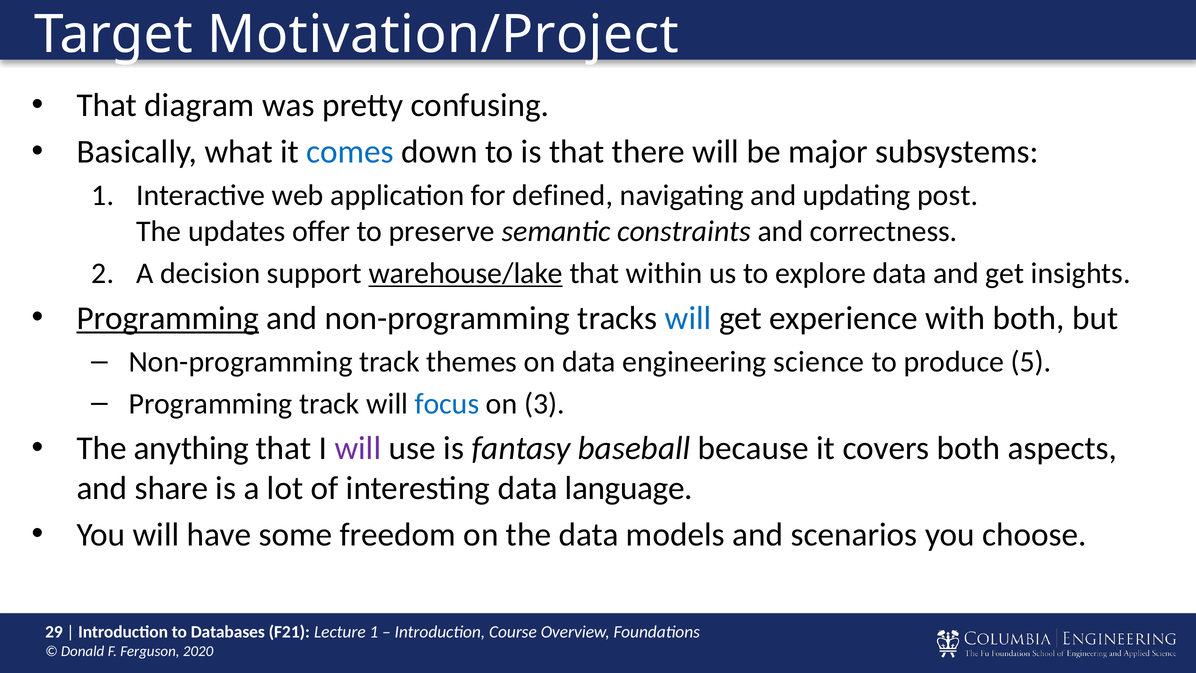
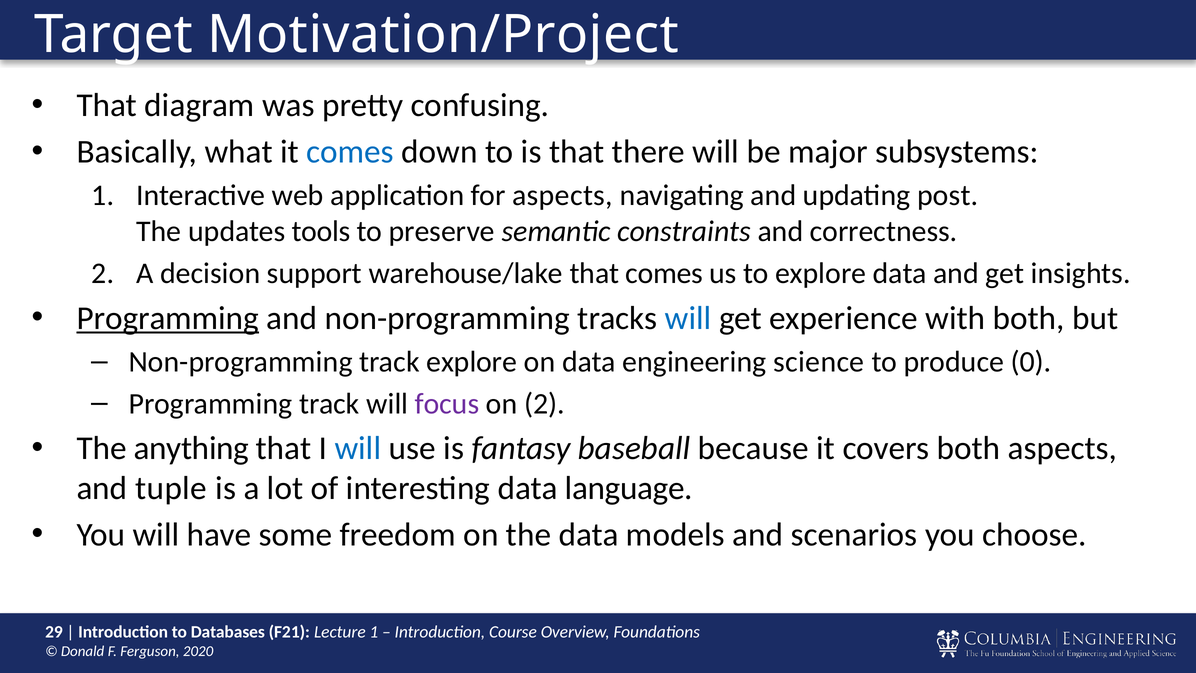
for defined: defined -> aspects (563, 196)
offer: offer -> tools (321, 231)
warehouse/lake underline: present -> none (466, 273)
that within: within -> comes (664, 273)
track themes: themes -> explore (472, 362)
5: 5 -> 0 (1031, 362)
focus colour: blue -> purple (447, 404)
on 3: 3 -> 2 (545, 404)
will colour: purple -> blue (358, 448)
share: share -> tuple (171, 488)
